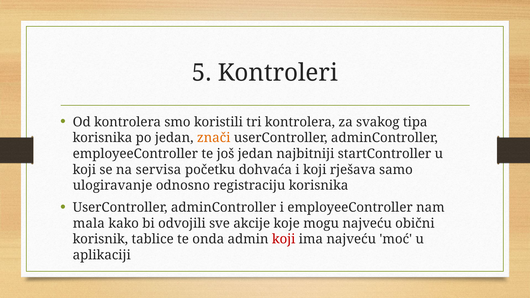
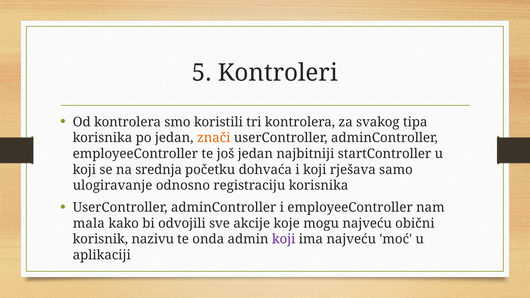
servisa: servisa -> srednja (159, 170)
tablice: tablice -> nazivu (153, 239)
koji colour: red -> purple (284, 239)
